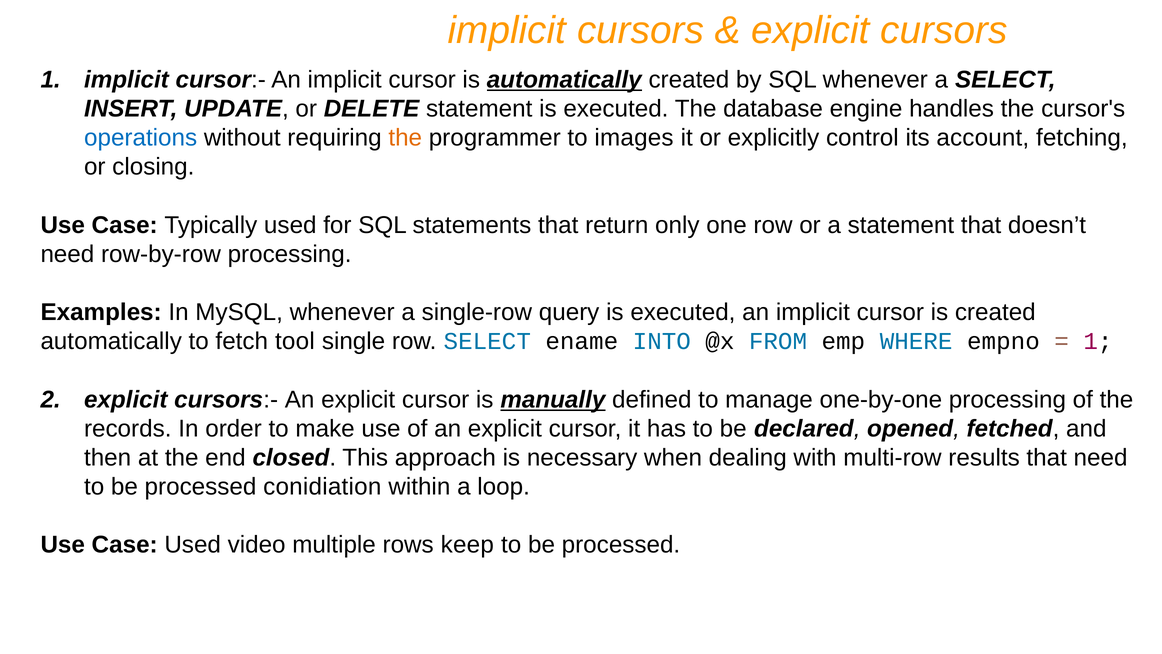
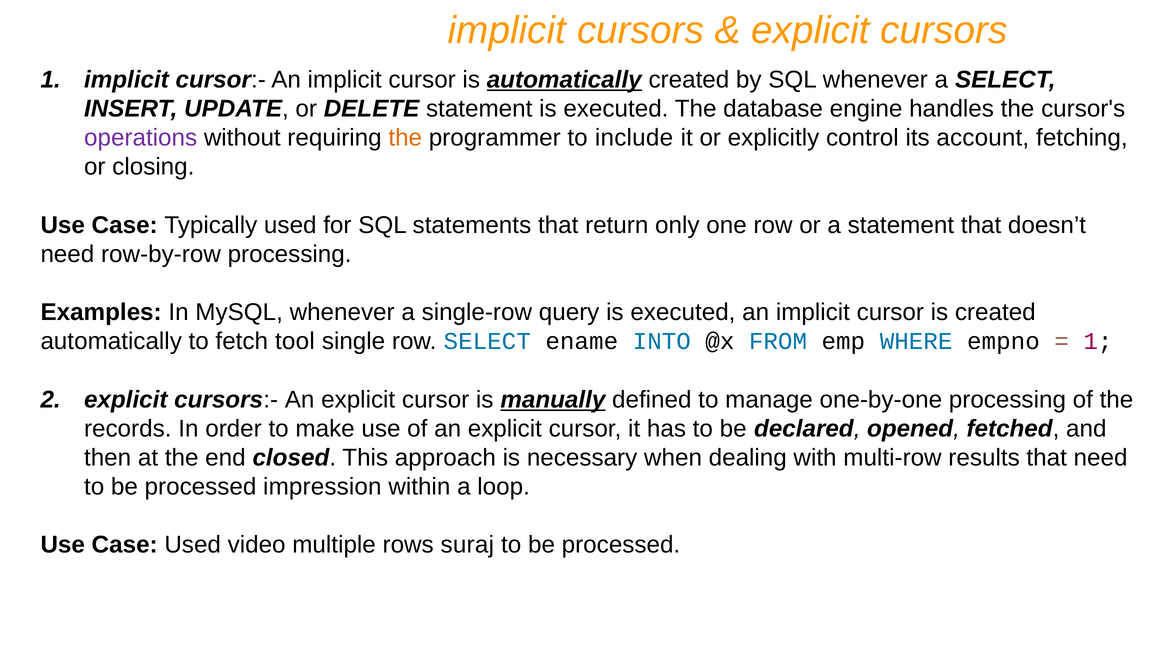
operations colour: blue -> purple (141, 138)
images: images -> include (634, 138)
conidiation: conidiation -> impression (322, 487)
keep: keep -> suraj (467, 545)
